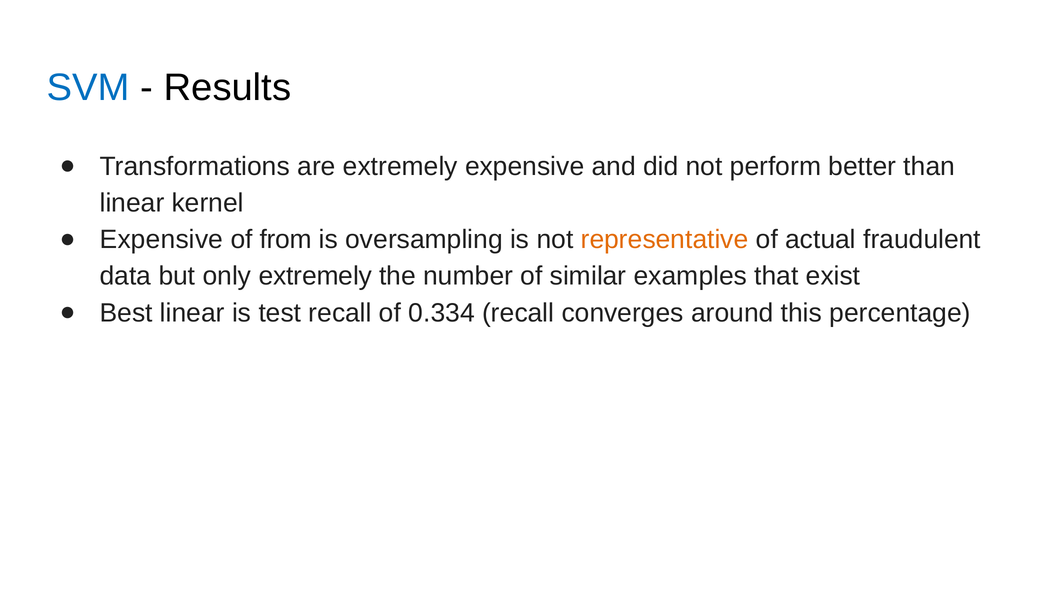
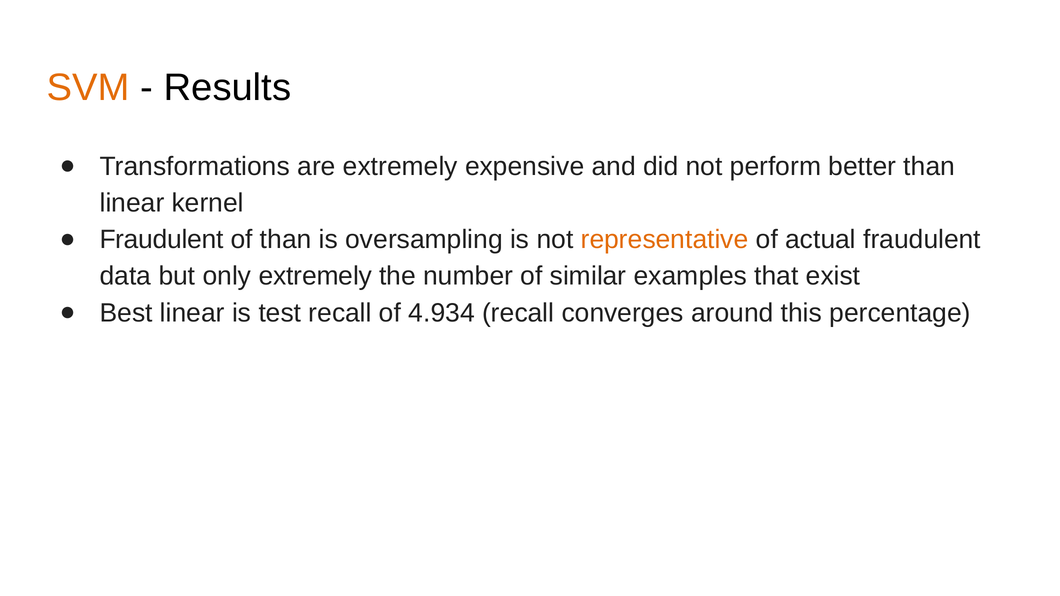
SVM colour: blue -> orange (88, 88)
Expensive: Expensive -> Fraudulent (162, 240)
of from: from -> than (286, 240)
0.334: 0.334 -> 4.934 (442, 313)
